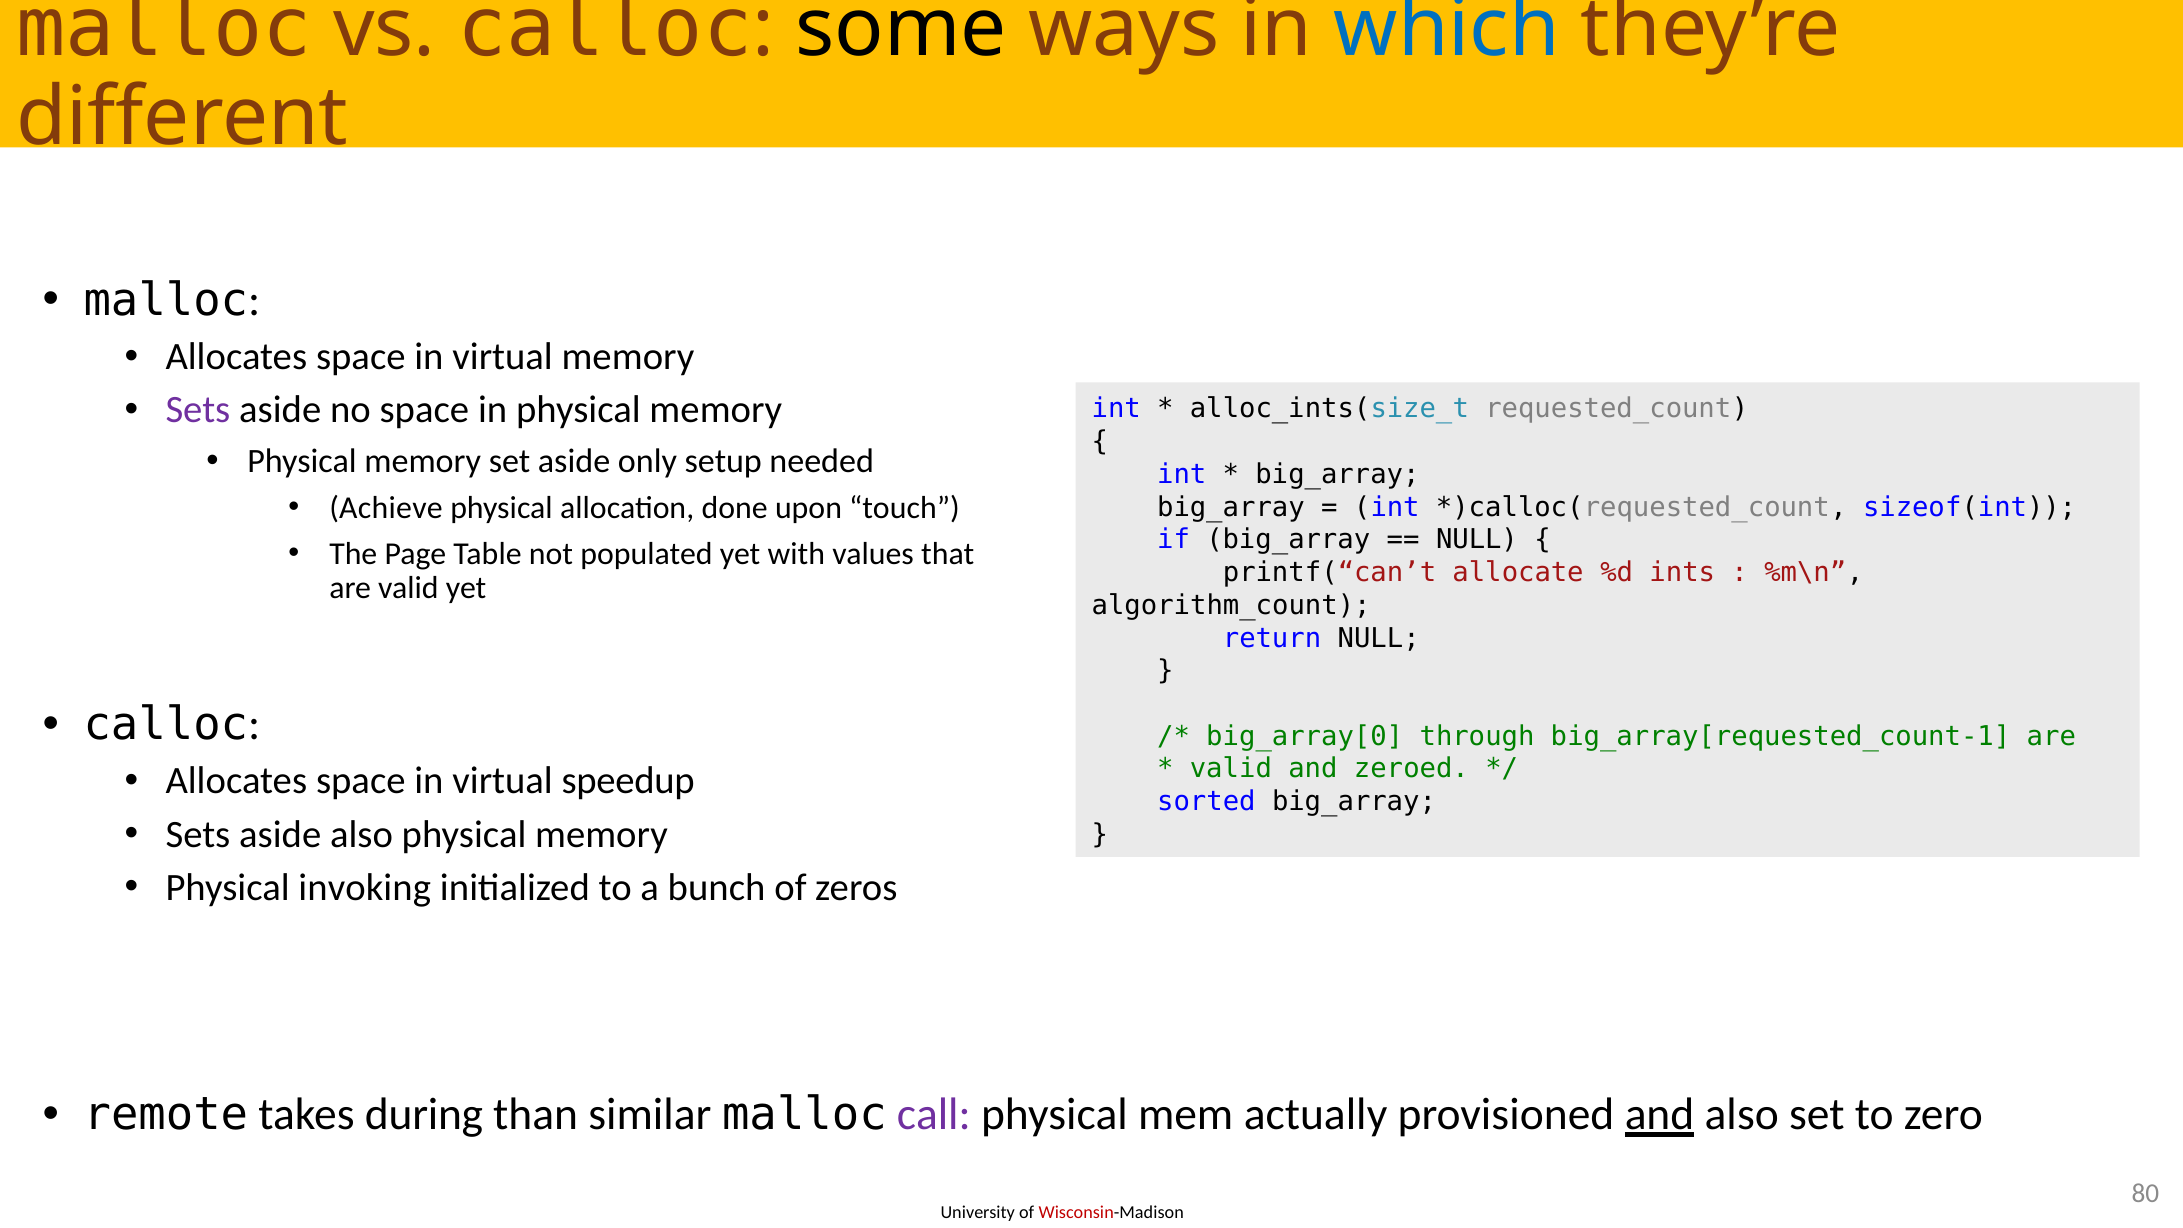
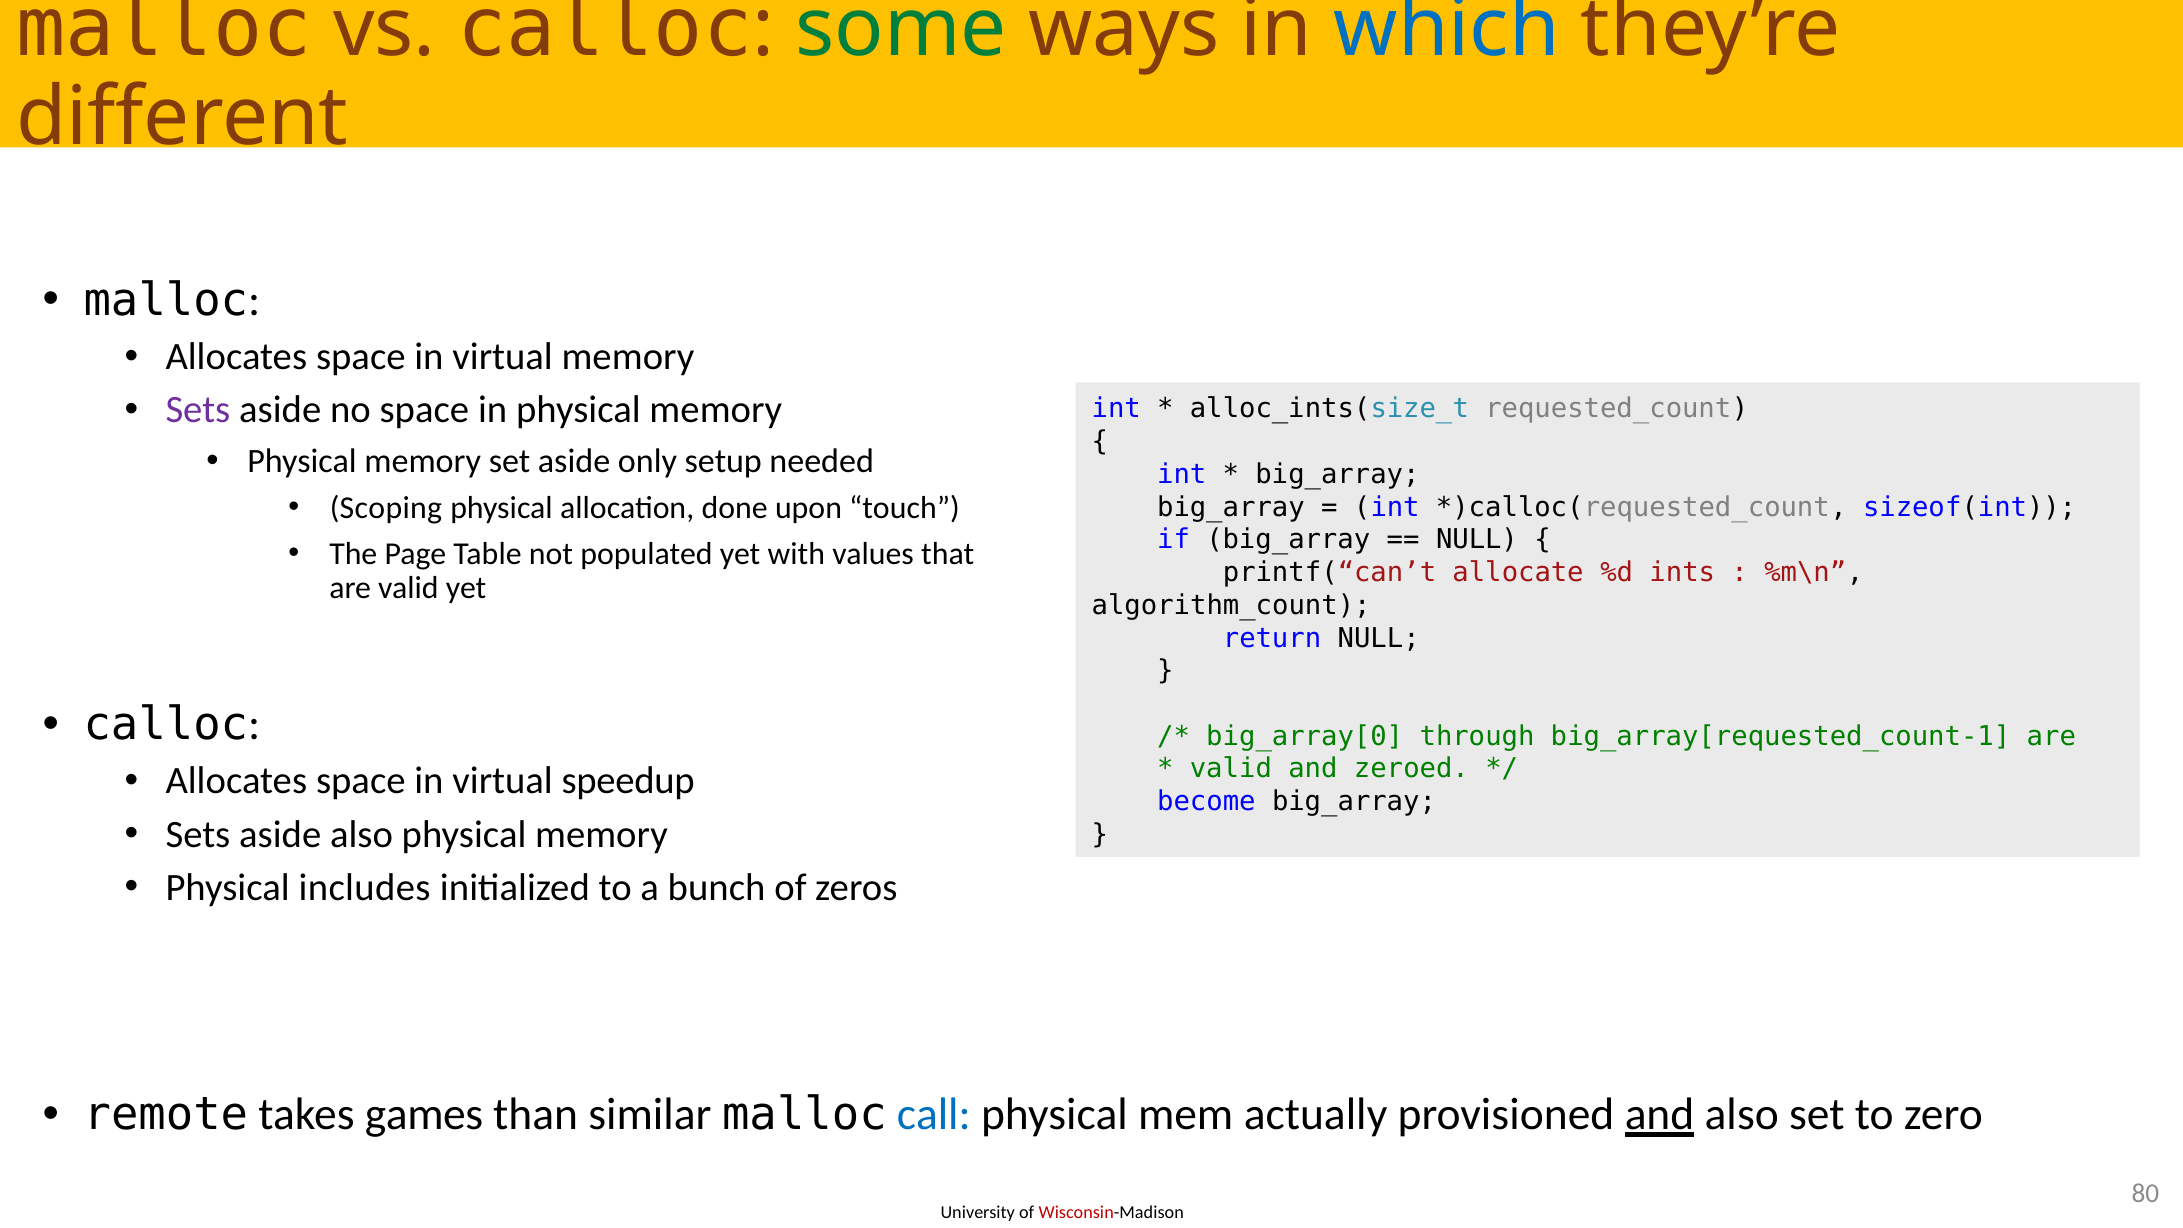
some colour: black -> green (901, 29)
Achieve: Achieve -> Scoping (386, 508)
sorted: sorted -> become (1206, 802)
invoking: invoking -> includes (365, 887)
during: during -> games (424, 1115)
call colour: purple -> blue (934, 1115)
